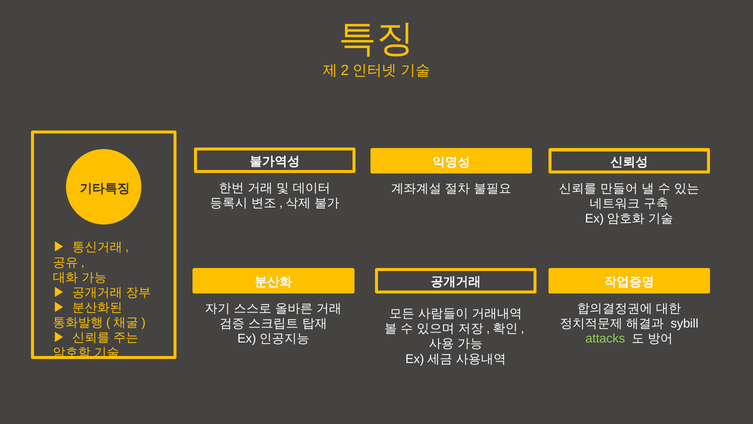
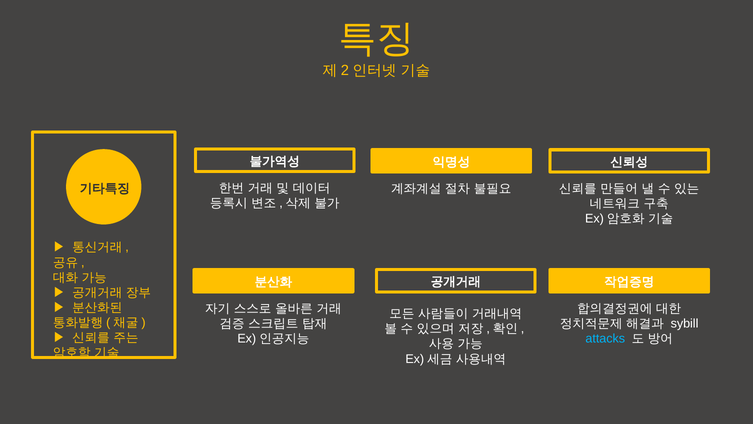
attacks colour: light green -> light blue (605, 338)
